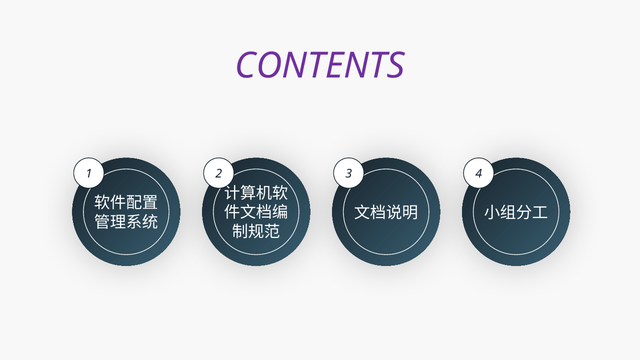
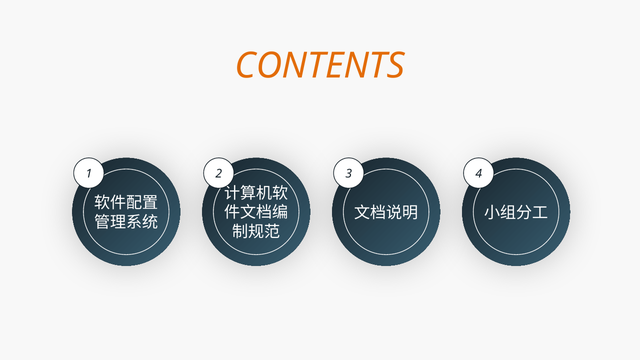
CONTENTS colour: purple -> orange (320, 66)
